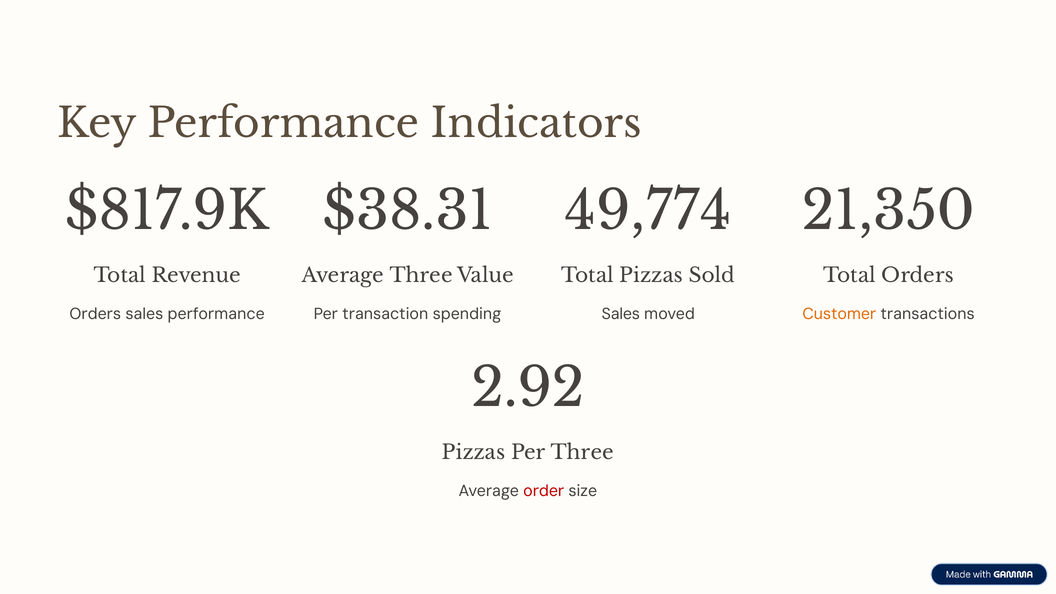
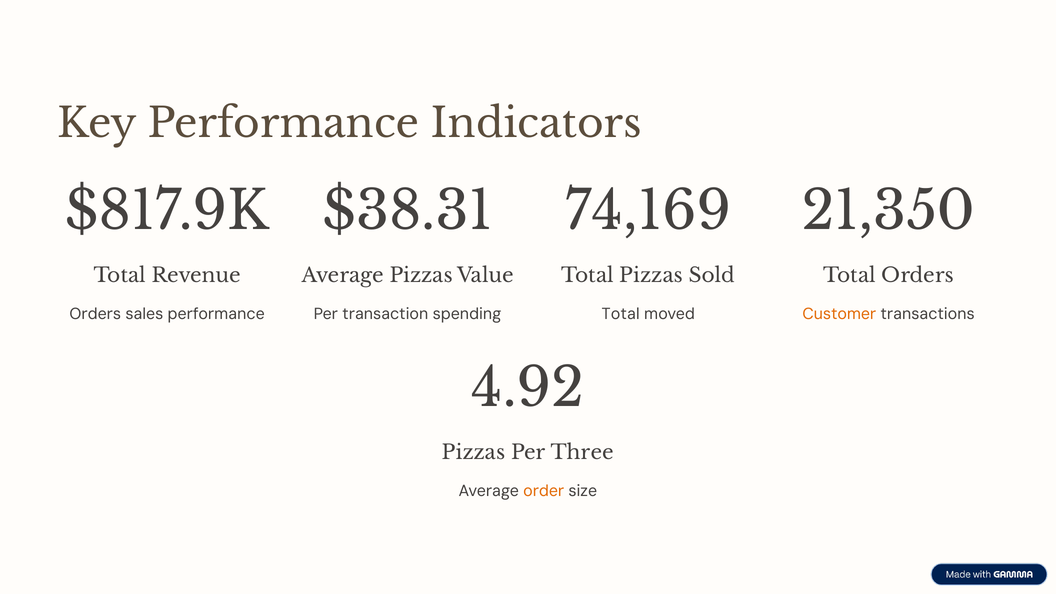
49,774: 49,774 -> 74,169 (648, 212)
Average Three: Three -> Pizzas (421, 275)
Sales: Sales -> Total (621, 314)
2.92: 2.92 -> 4.92 (528, 389)
order colour: red -> orange (544, 491)
